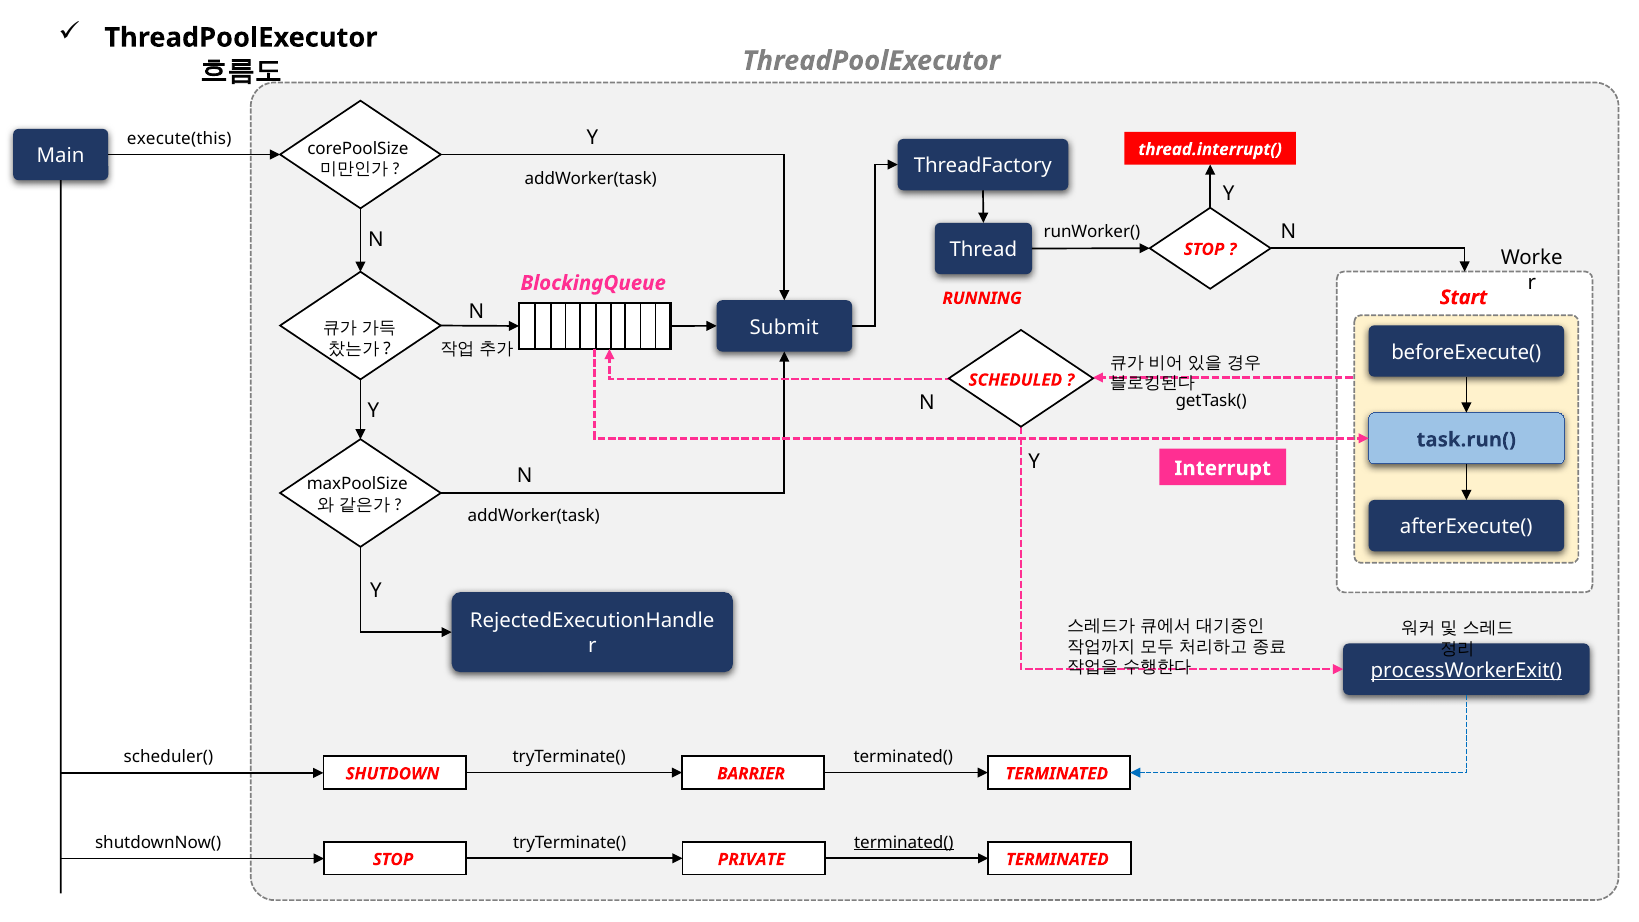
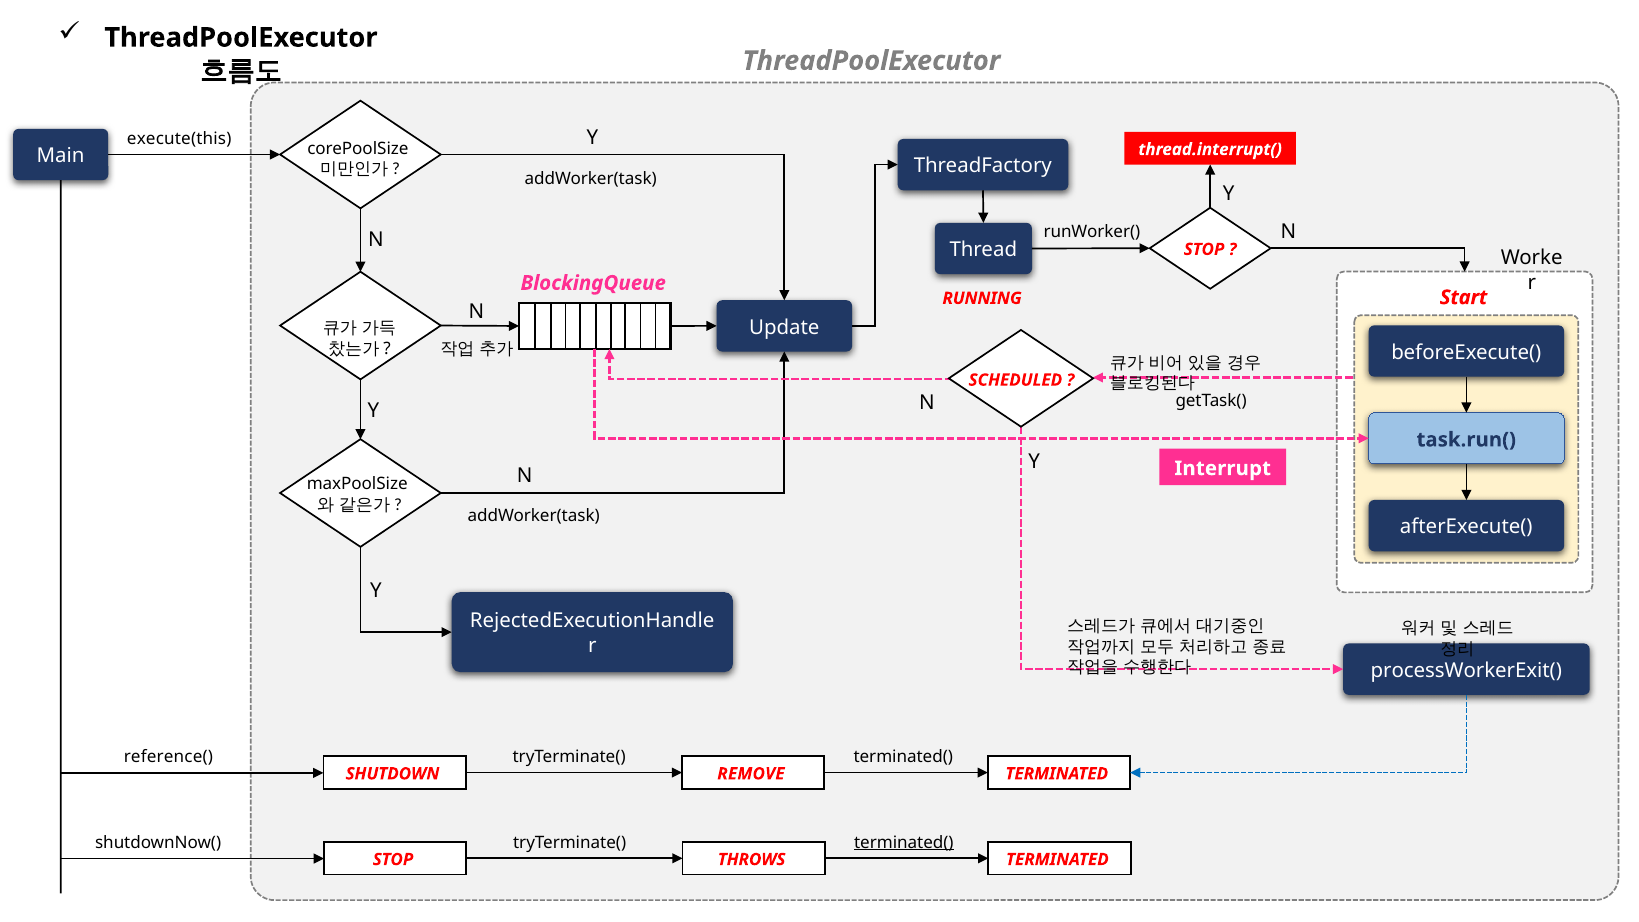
Submit: Submit -> Update (784, 327)
processWorkerExit( underline: present -> none (1466, 670)
scheduler(: scheduler( -> reference( (168, 757)
BARRIER: BARRIER -> REMOVE (751, 774)
PRIVATE: PRIVATE -> THROWS (752, 859)
